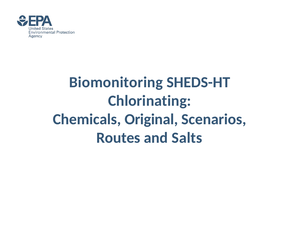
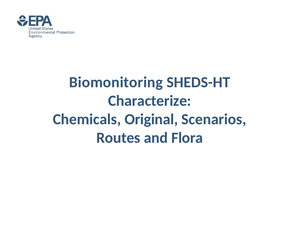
Chlorinating: Chlorinating -> Characterize (150, 101)
Salts: Salts -> Flora (187, 138)
